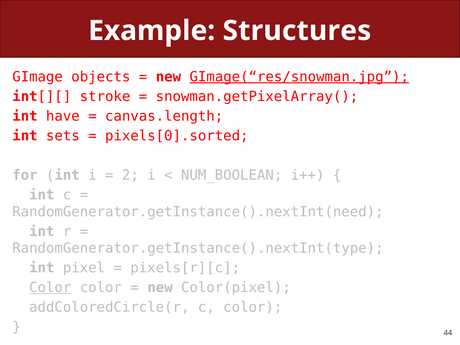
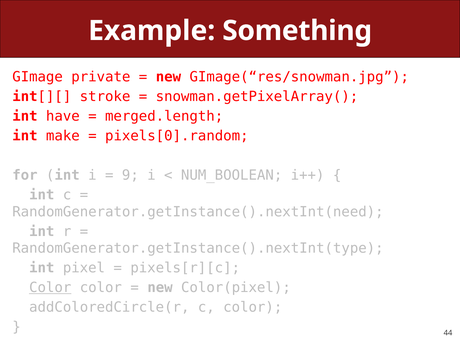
Structures: Structures -> Something (297, 31)
objects: objects -> private (101, 77)
GImage(“res/snowman.jpg underline: present -> none (299, 77)
canvas.length: canvas.length -> merged.length (164, 116)
sets: sets -> make (63, 136)
pixels[0].sorted: pixels[0].sorted -> pixels[0].random (177, 136)
2: 2 -> 9 (130, 175)
